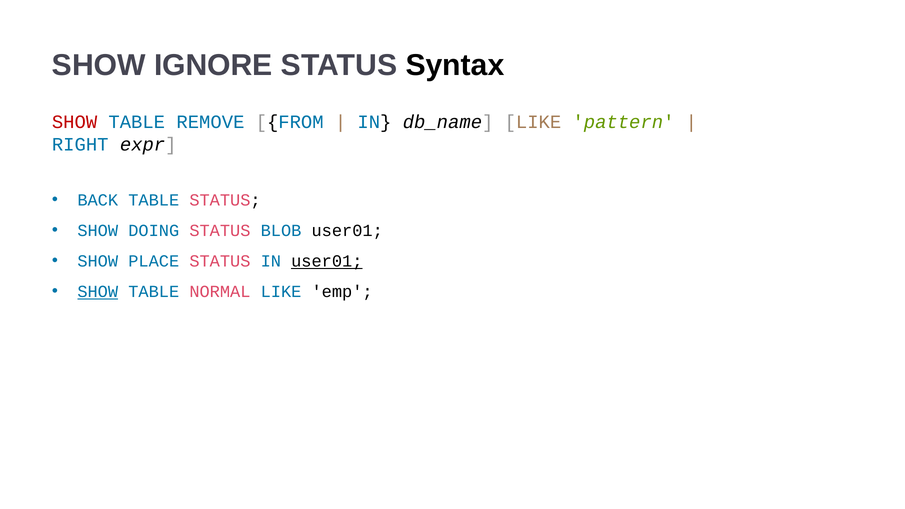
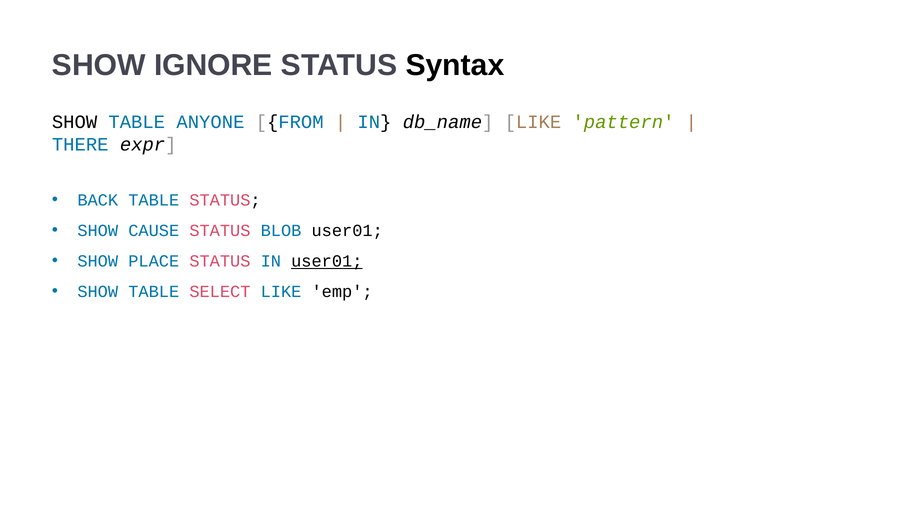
SHOW colour: red -> black (75, 122)
REMOVE: REMOVE -> ANYONE (210, 122)
RIGHT: RIGHT -> THERE (80, 145)
DOING: DOING -> CAUSE (154, 231)
SHOW underline: present -> none (98, 292)
NORMAL: NORMAL -> SELECT (220, 292)
